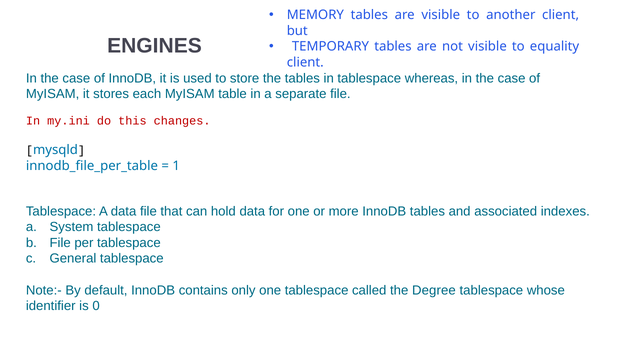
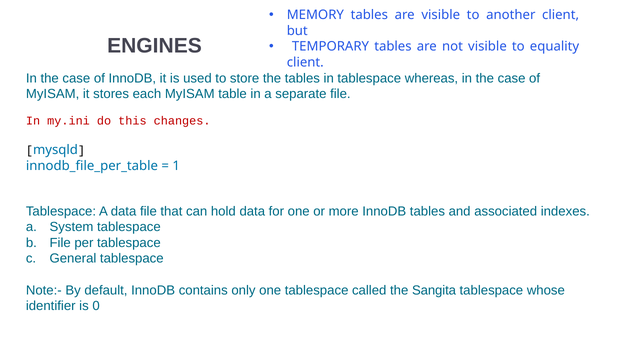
Degree: Degree -> Sangita (434, 290)
